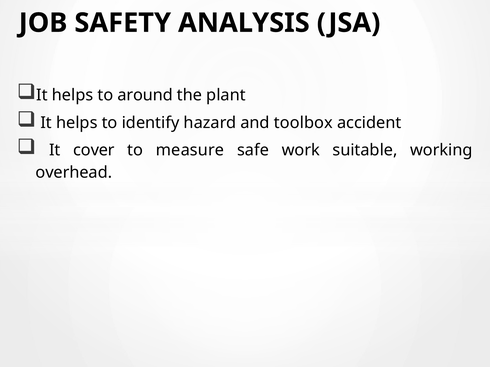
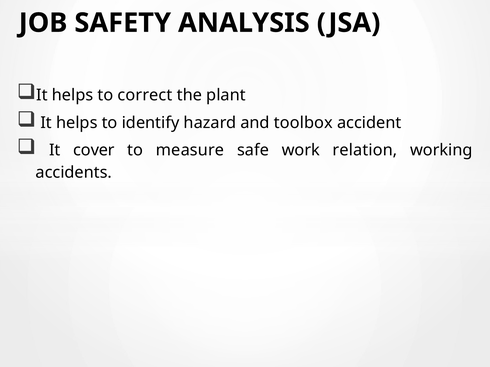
around: around -> correct (145, 95)
suitable: suitable -> relation (365, 150)
overhead: overhead -> accidents (74, 173)
